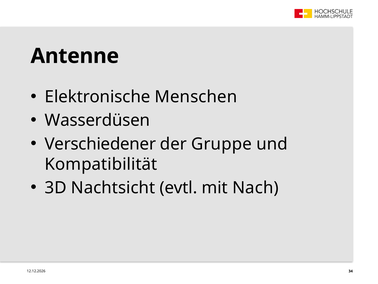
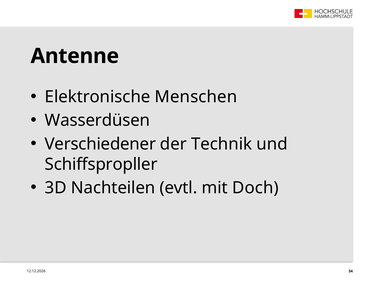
Gruppe: Gruppe -> Technik (222, 144)
Kompatibilität: Kompatibilität -> Schiffspropller (101, 164)
Nachtsicht: Nachtsicht -> Nachteilen (113, 187)
Nach: Nach -> Doch (255, 187)
